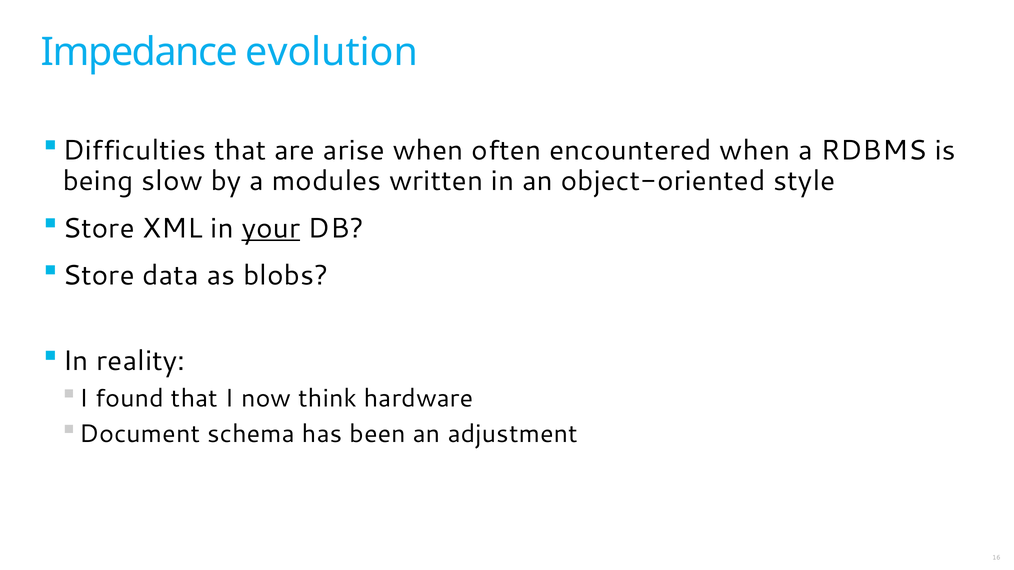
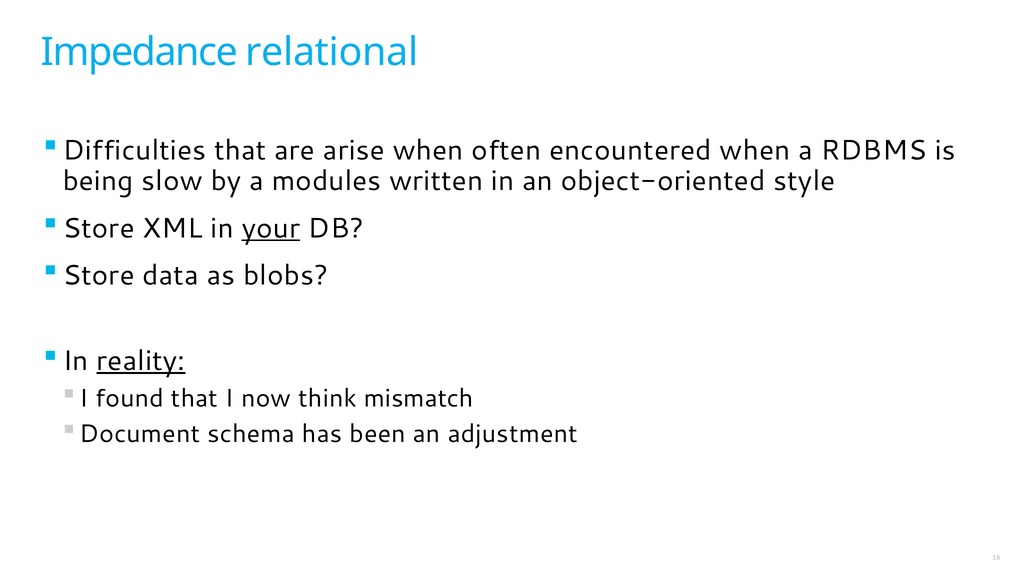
evolution: evolution -> relational (332, 52)
reality underline: none -> present (141, 361)
hardware: hardware -> mismatch (419, 399)
